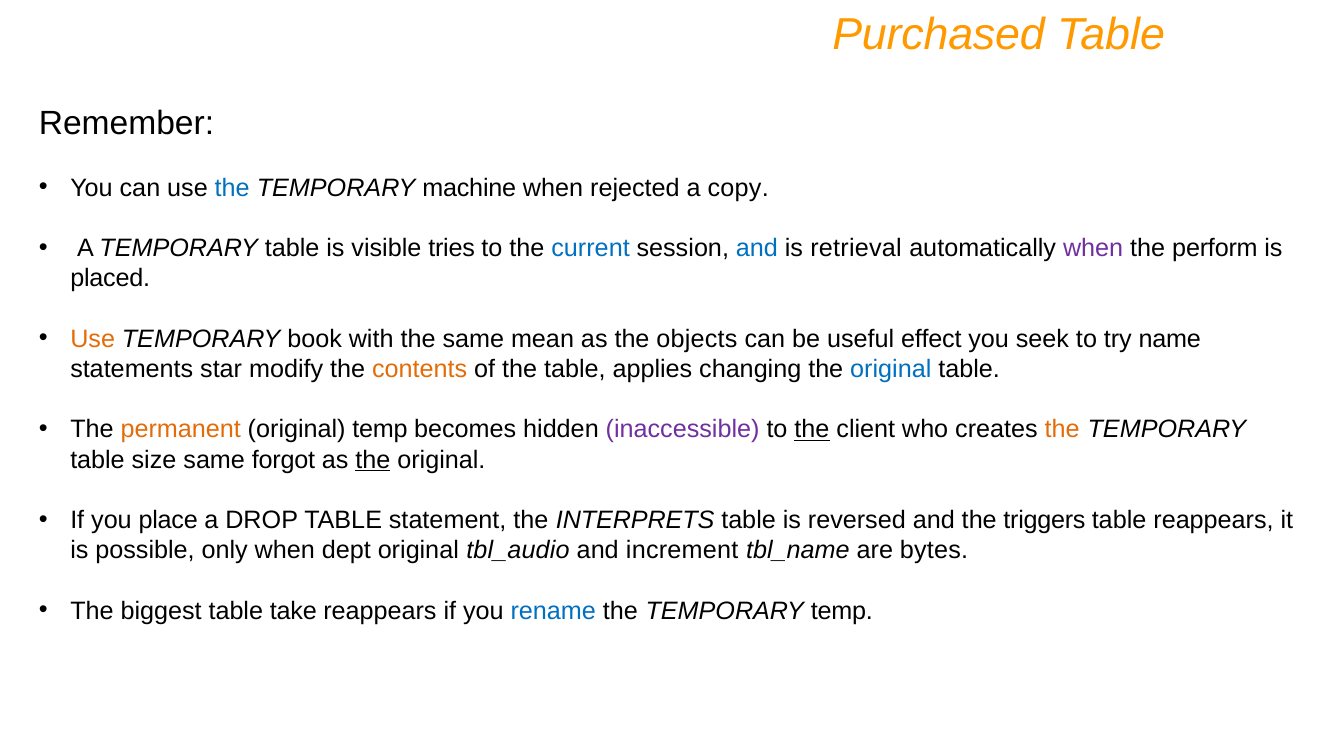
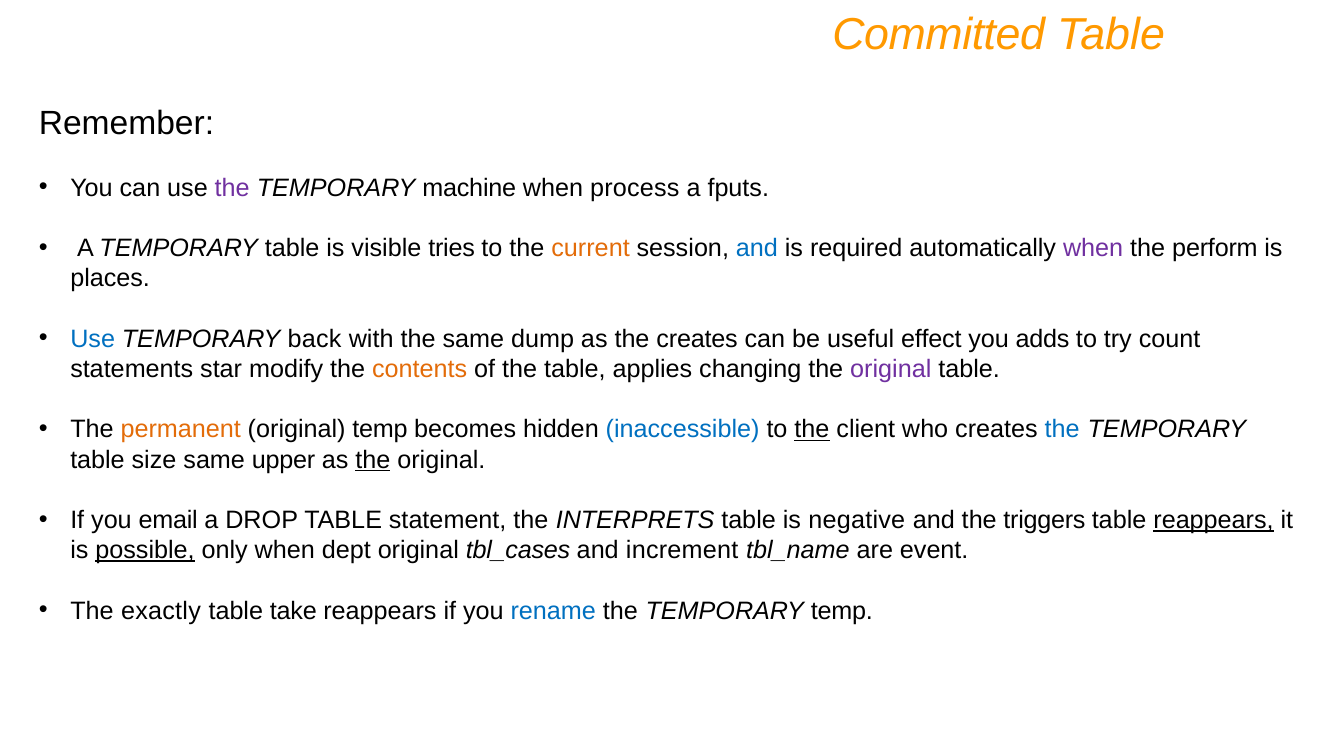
Purchased: Purchased -> Committed (939, 35)
the colour: blue -> purple (232, 188)
rejected: rejected -> process (635, 188)
copy: copy -> fputs (738, 188)
current colour: blue -> orange (591, 249)
retrieval: retrieval -> required (856, 249)
placed: placed -> places (110, 279)
Use colour: orange -> blue (93, 339)
book: book -> back (314, 339)
mean: mean -> dump (543, 339)
the objects: objects -> creates (697, 339)
seek: seek -> adds (1043, 339)
name: name -> count (1170, 339)
original colour: blue -> purple (891, 369)
inaccessible colour: purple -> blue (683, 430)
the colour: orange -> blue (1062, 430)
forgot: forgot -> upper (284, 460)
place: place -> email (168, 520)
reversed: reversed -> negative (857, 520)
reappears underline: none -> present (1214, 520)
possible underline: none -> present (145, 551)
tbl_audio: tbl_audio -> tbl_cases (518, 551)
bytes: bytes -> event (934, 551)
biggest: biggest -> exactly (161, 611)
